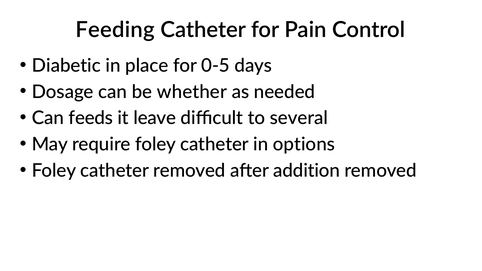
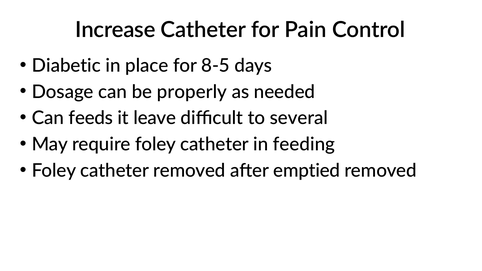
Feeding: Feeding -> Increase (115, 30)
0-5: 0-5 -> 8-5 (215, 66)
whether: whether -> properly (192, 92)
options: options -> feeding (304, 144)
addition: addition -> emptied (307, 171)
